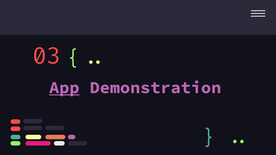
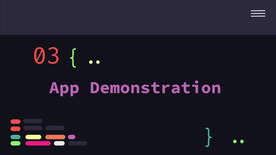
App underline: present -> none (64, 88)
